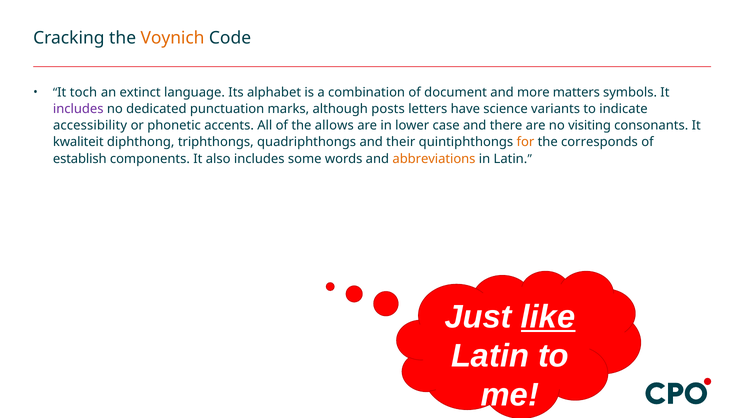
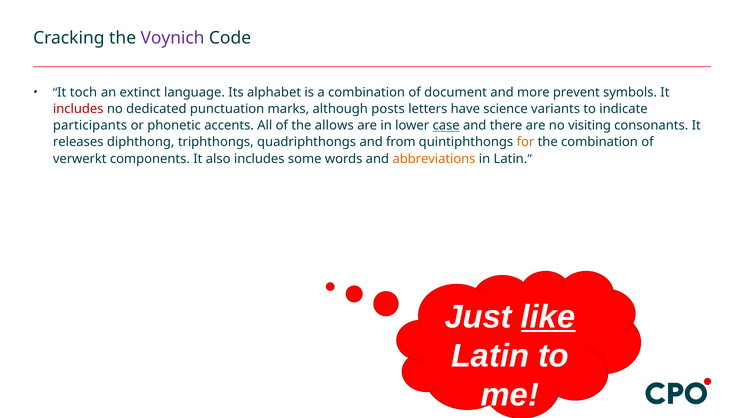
Voynich colour: orange -> purple (173, 38)
matters: matters -> prevent (576, 93)
includes colour: purple -> red (78, 109)
accessibility: accessibility -> participants (90, 126)
case underline: none -> present (446, 126)
kwaliteit: kwaliteit -> releases (78, 142)
their: their -> from (401, 142)
the corresponds: corresponds -> combination (599, 142)
establish: establish -> verwerkt (80, 159)
